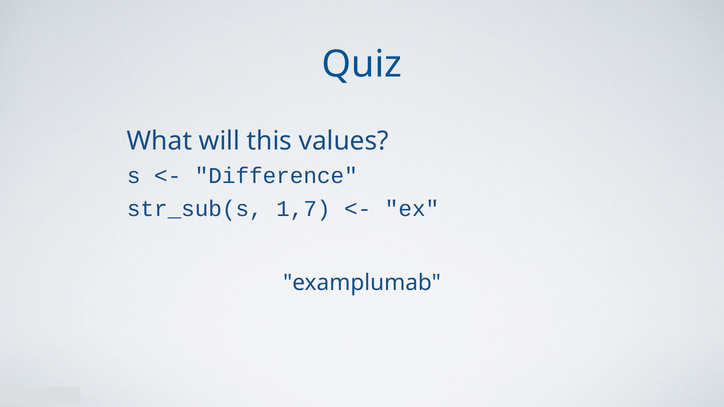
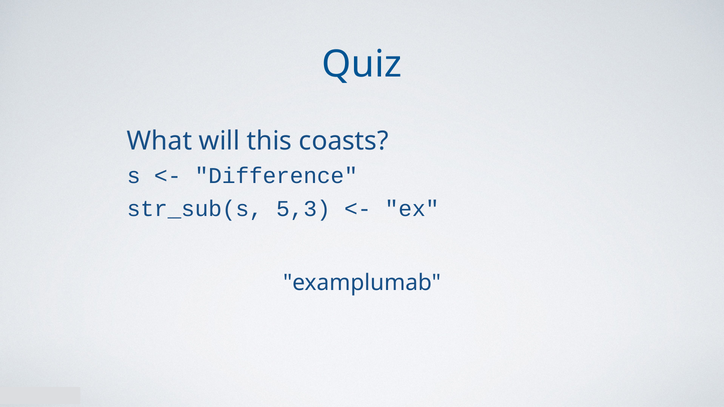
values: values -> coasts (344, 141)
1,7: 1,7 -> 5,3 (303, 209)
